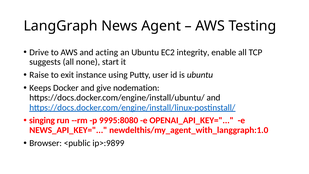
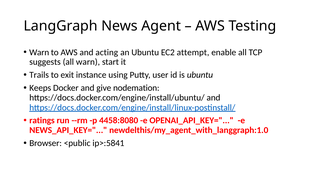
Drive: Drive -> Warn (39, 52)
integrity: integrity -> attempt (193, 52)
all none: none -> warn (88, 62)
Raise: Raise -> Trails (39, 75)
singing: singing -> ratings (42, 120)
9995:8080: 9995:8080 -> 4458:8080 (119, 120)
ip>:9899: ip>:9899 -> ip>:5841 (108, 143)
